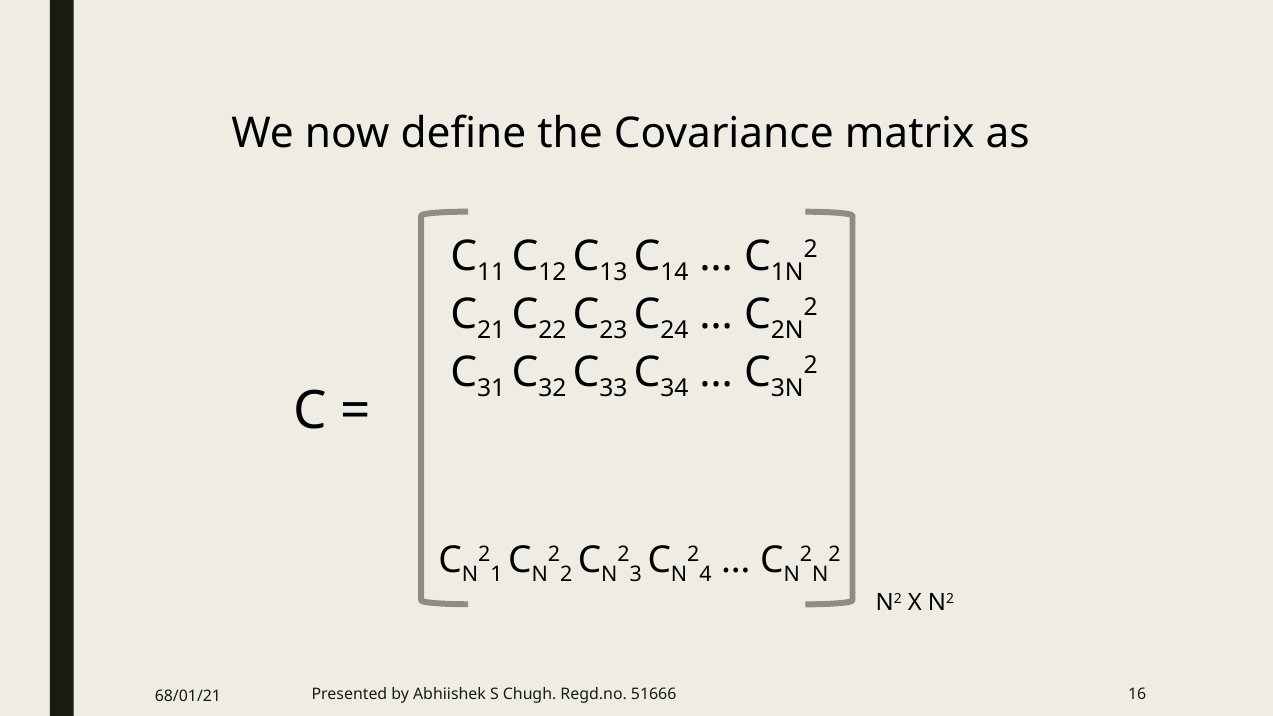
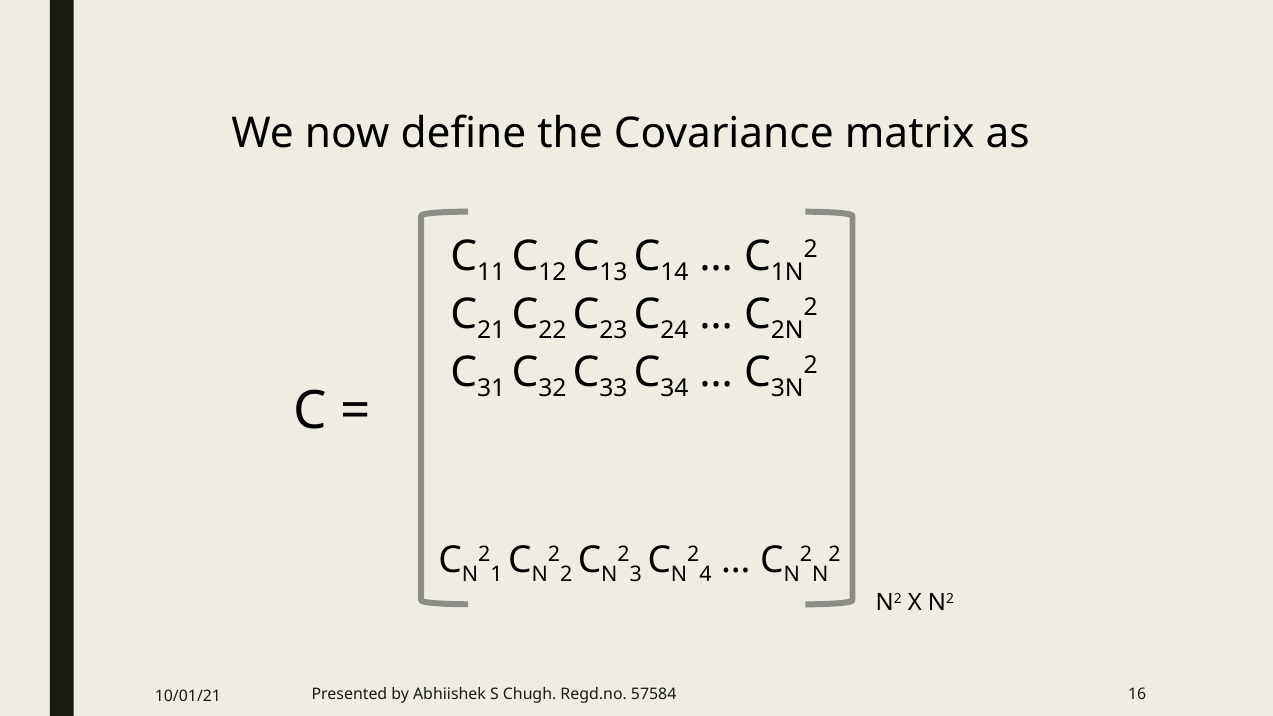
51666: 51666 -> 57584 (654, 695)
68/01/21: 68/01/21 -> 10/01/21 (188, 696)
